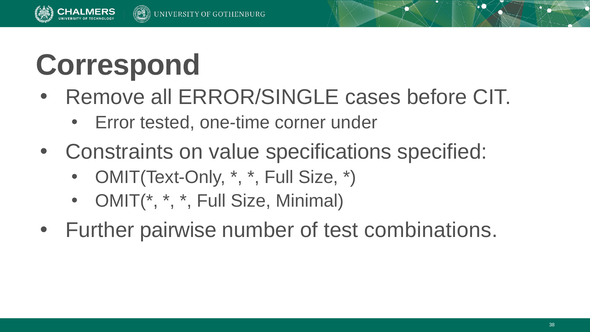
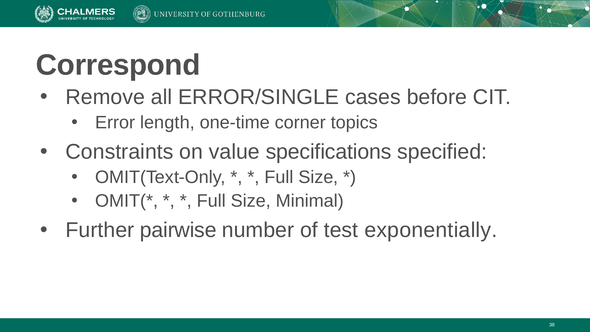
tested: tested -> length (167, 122)
under: under -> topics (354, 122)
combinations: combinations -> exponentially (431, 230)
